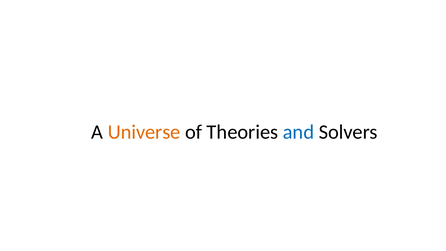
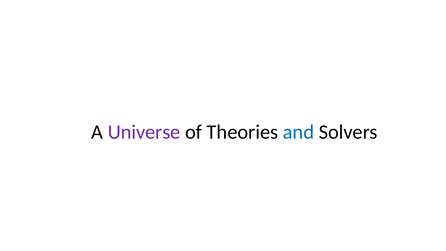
Universe colour: orange -> purple (144, 132)
